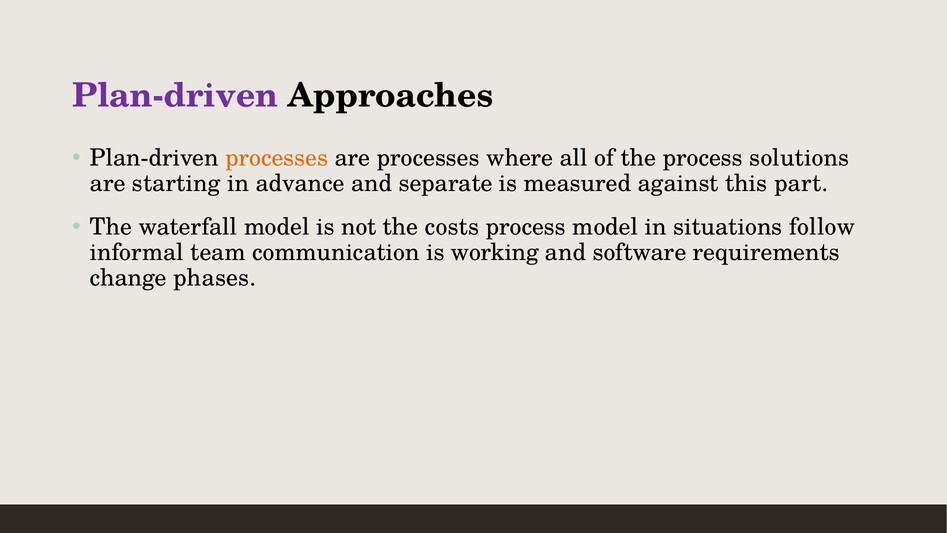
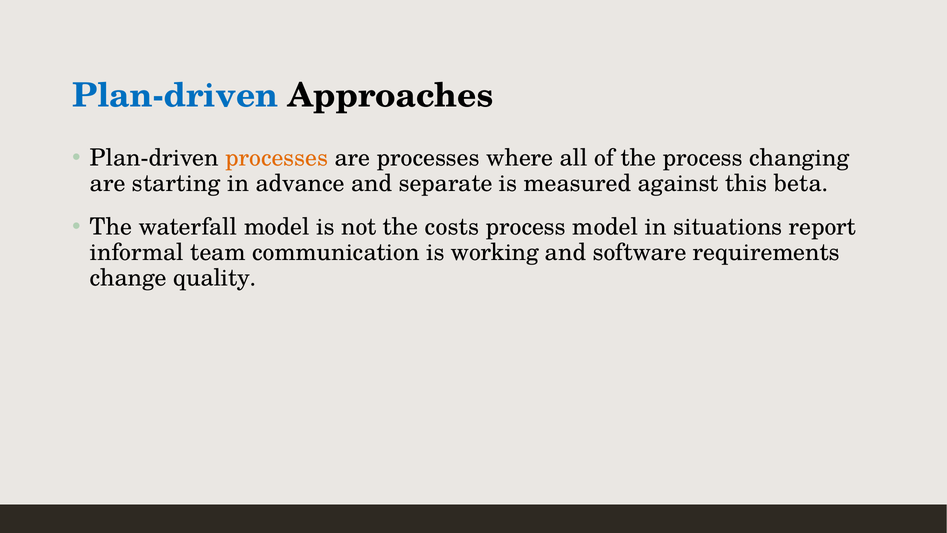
Plan-driven colour: purple -> blue (175, 95)
solutions: solutions -> changing (799, 158)
part: part -> beta (801, 184)
follow: follow -> report (823, 227)
phases: phases -> quality (215, 278)
